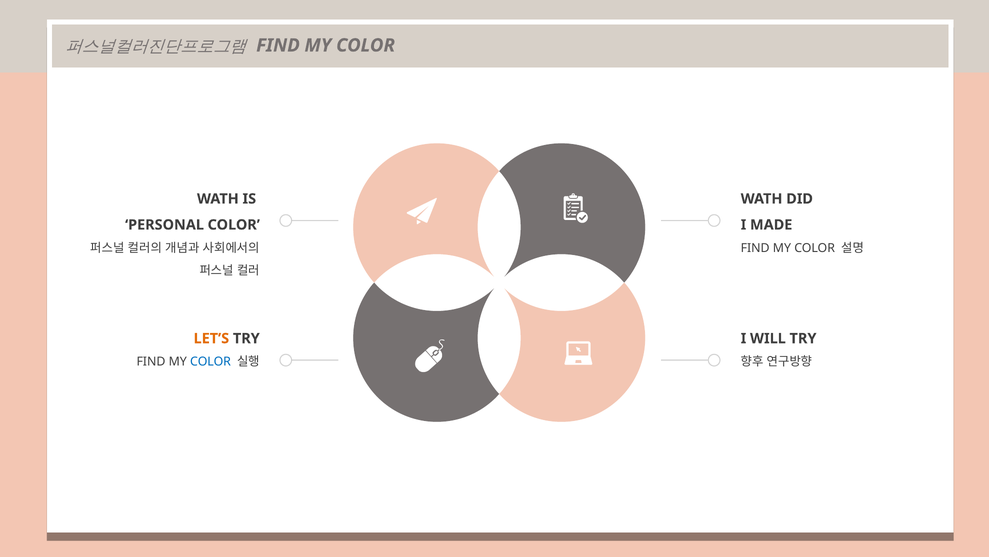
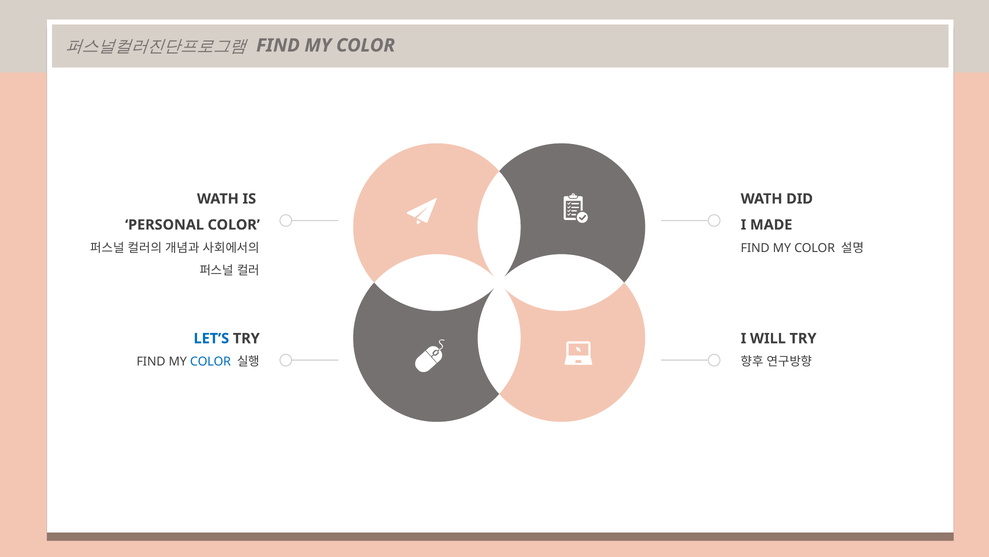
LET’S colour: orange -> blue (211, 338)
